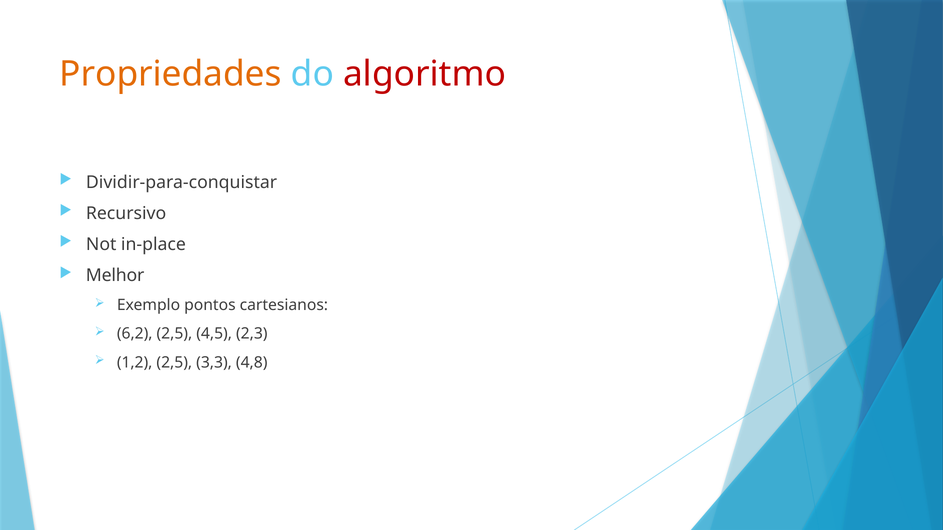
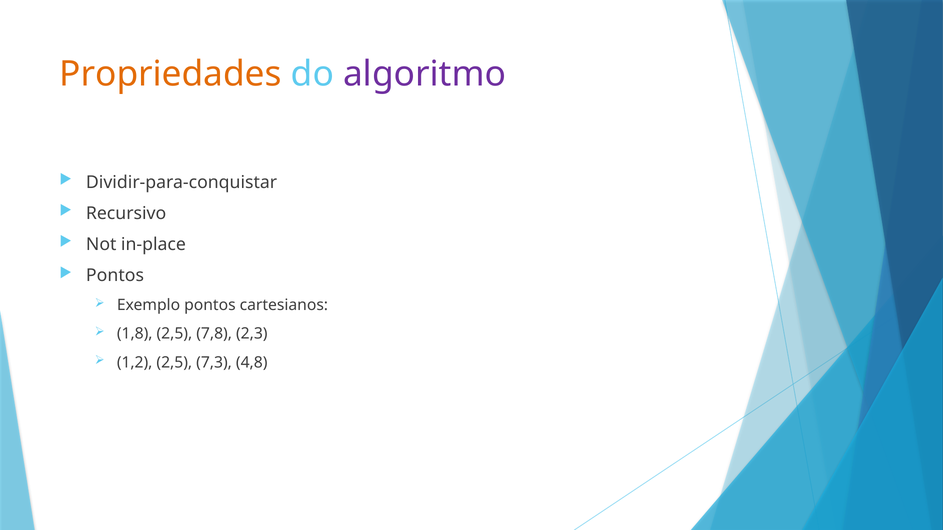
algoritmo colour: red -> purple (425, 74)
Melhor: Melhor -> Pontos (115, 276)
6,2: 6,2 -> 1,8 (135, 334)
4,5: 4,5 -> 7,8 (214, 334)
3,3: 3,3 -> 7,3 (214, 363)
